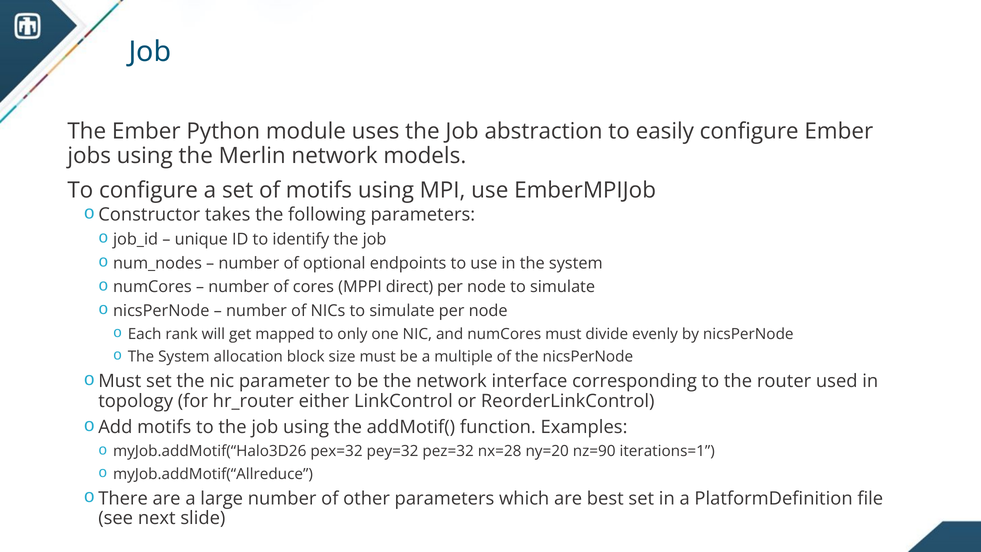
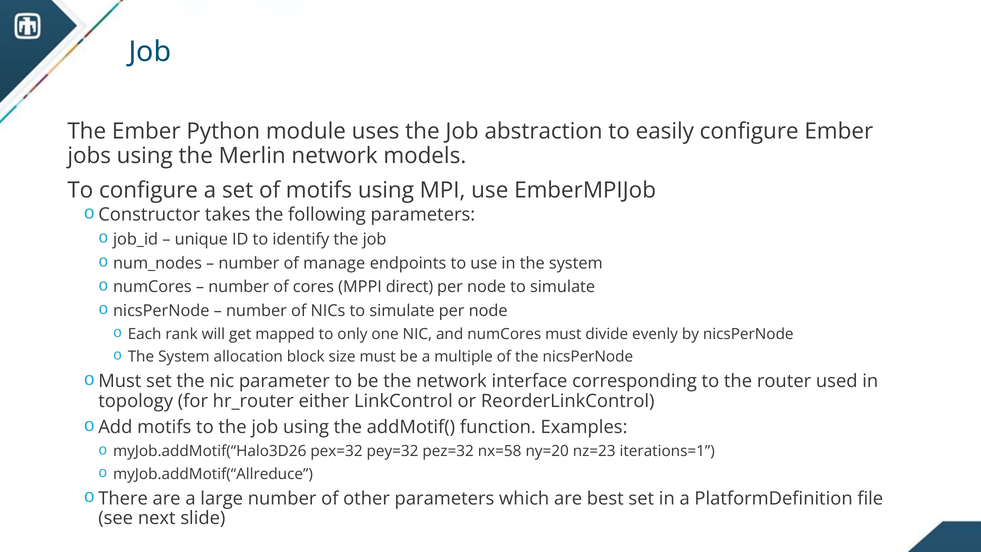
optional: optional -> manage (334, 263)
nx=28: nx=28 -> nx=58 (500, 451)
nz=90: nz=90 -> nz=23 (594, 451)
